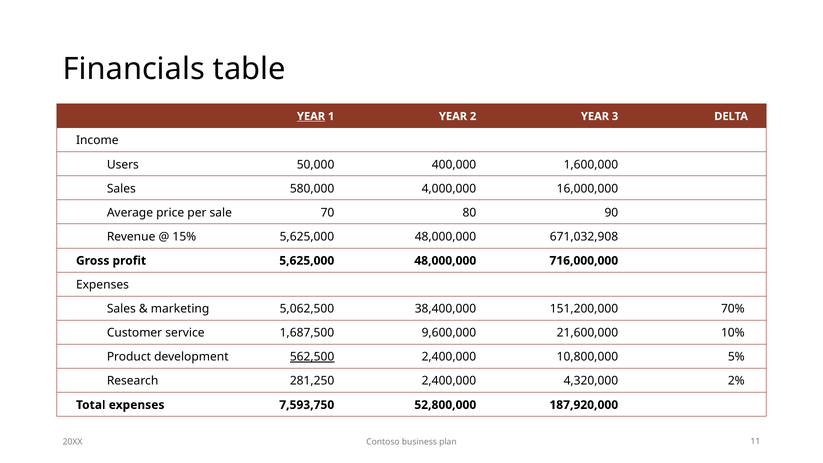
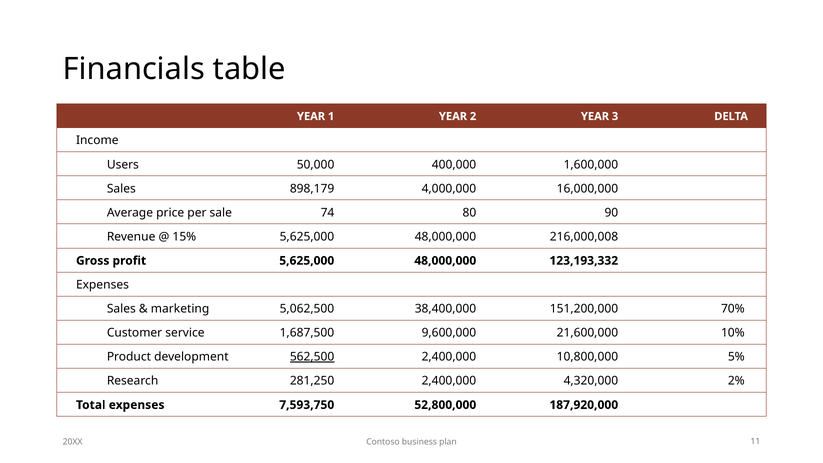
YEAR underline: present -> none (311, 116)
580,000: 580,000 -> 898,179 (312, 189)
70: 70 -> 74 (327, 213)
671,032,908: 671,032,908 -> 216,000,008 (584, 237)
716,000,000: 716,000,000 -> 123,193,332 (584, 261)
